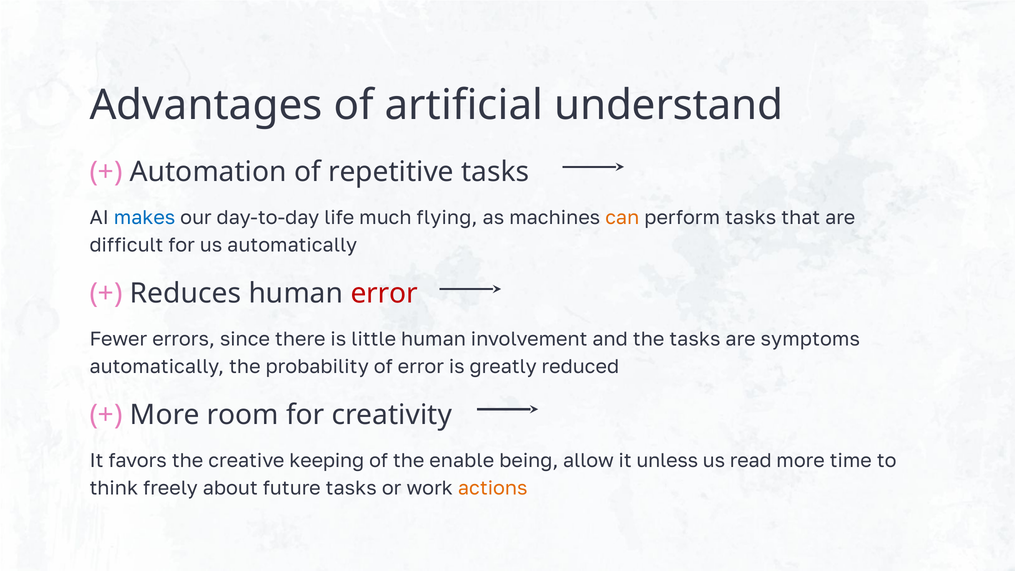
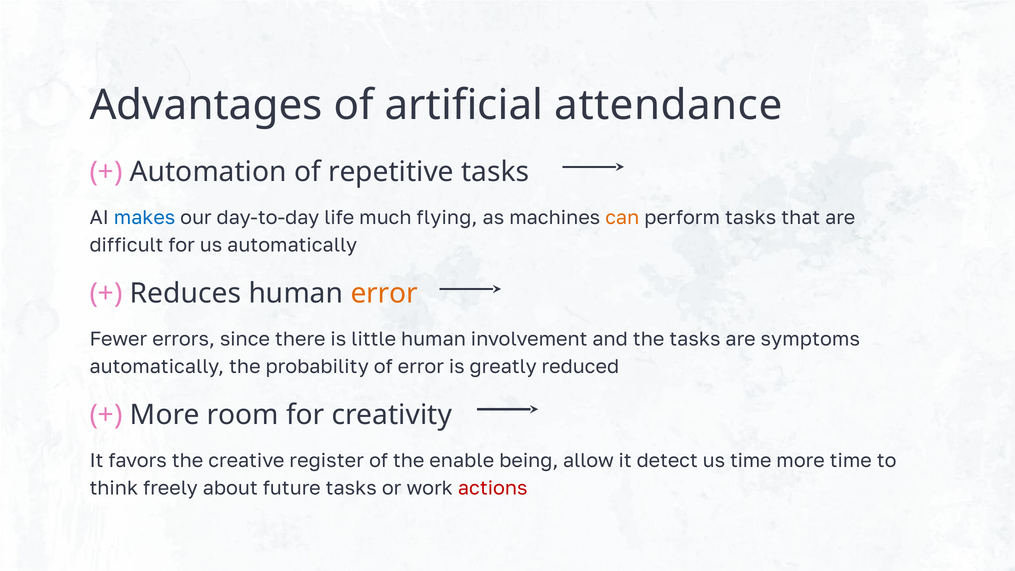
understand: understand -> attendance (668, 105)
error colour: red -> orange (384, 294)
keeping: keeping -> register (327, 461)
unless: unless -> detect (667, 461)
us read: read -> time (751, 461)
actions colour: orange -> red (493, 488)
